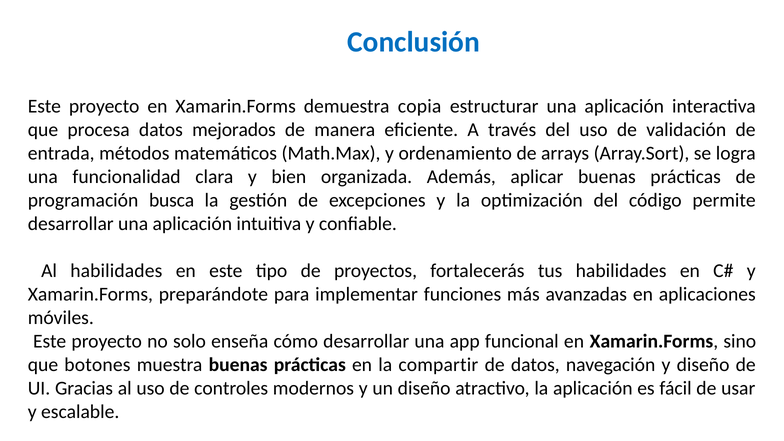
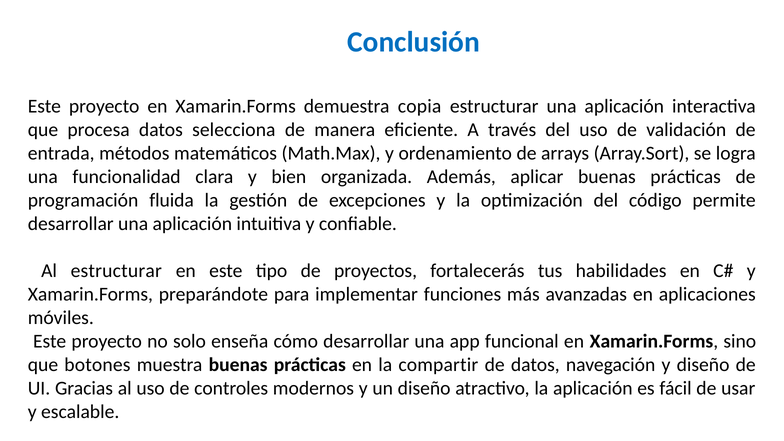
mejorados: mejorados -> selecciona (234, 130)
busca: busca -> fluida (172, 200)
Al habilidades: habilidades -> estructurar (116, 271)
